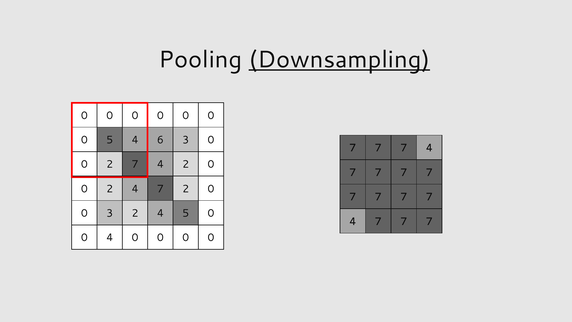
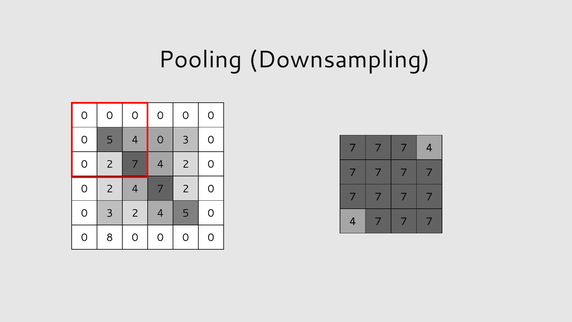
Downsampling underline: present -> none (339, 60)
4 6: 6 -> 0 (160, 140)
0 4: 4 -> 8 (110, 238)
